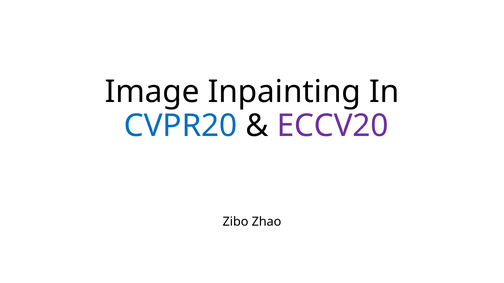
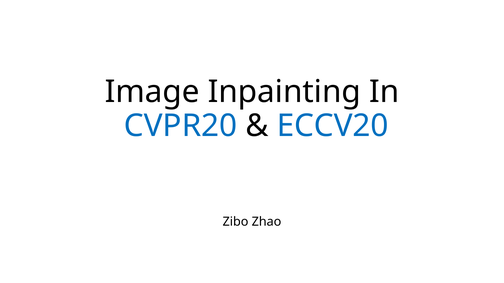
ECCV20 colour: purple -> blue (333, 126)
